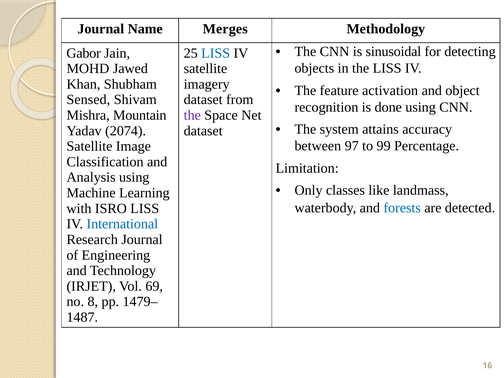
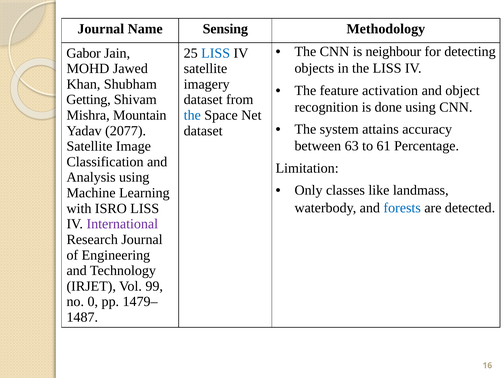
Merges: Merges -> Sensing (225, 29)
sinusoidal: sinusoidal -> neighbour (393, 52)
Sensed: Sensed -> Getting (89, 100)
the colour: purple -> blue (192, 115)
2074: 2074 -> 2077 (126, 131)
97: 97 -> 63 (352, 146)
99: 99 -> 61 (384, 146)
International colour: blue -> purple (122, 224)
69: 69 -> 99 (154, 286)
8: 8 -> 0 (93, 302)
